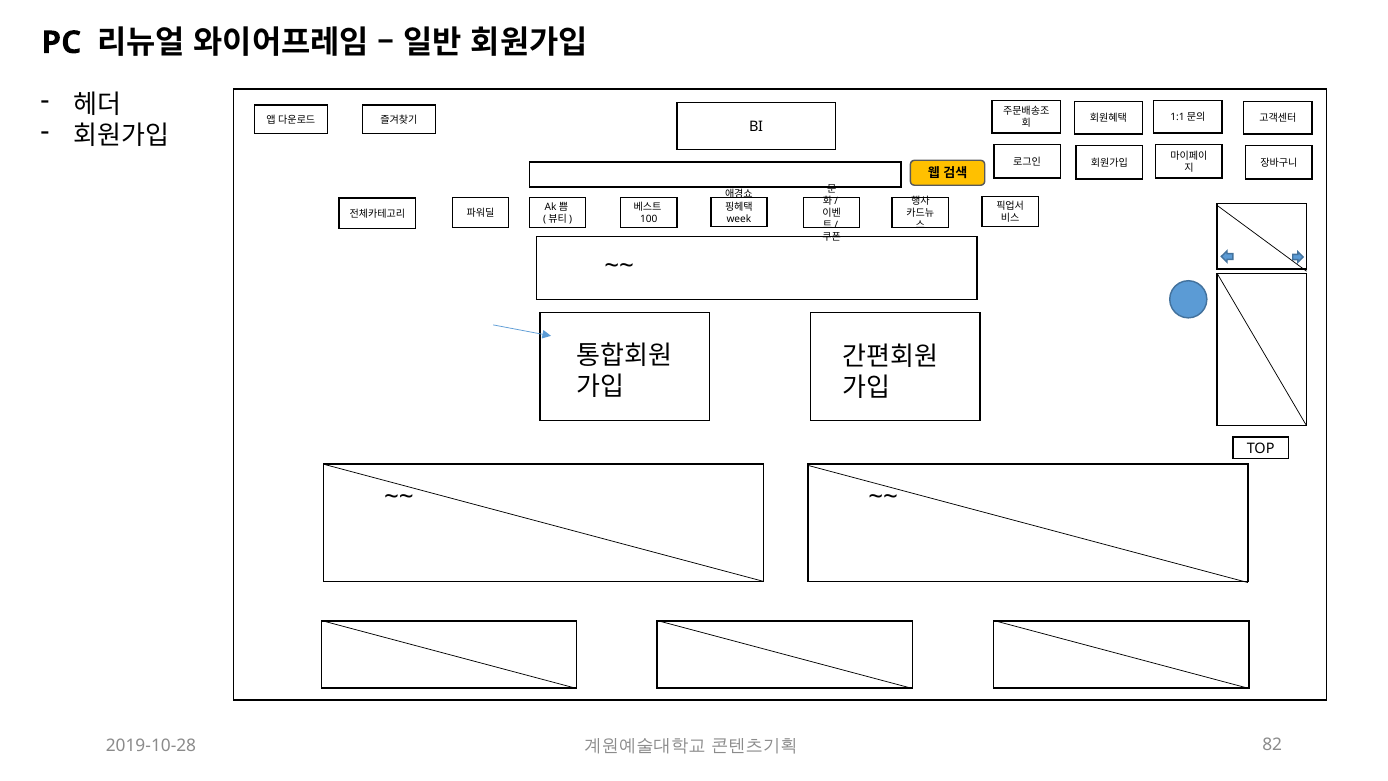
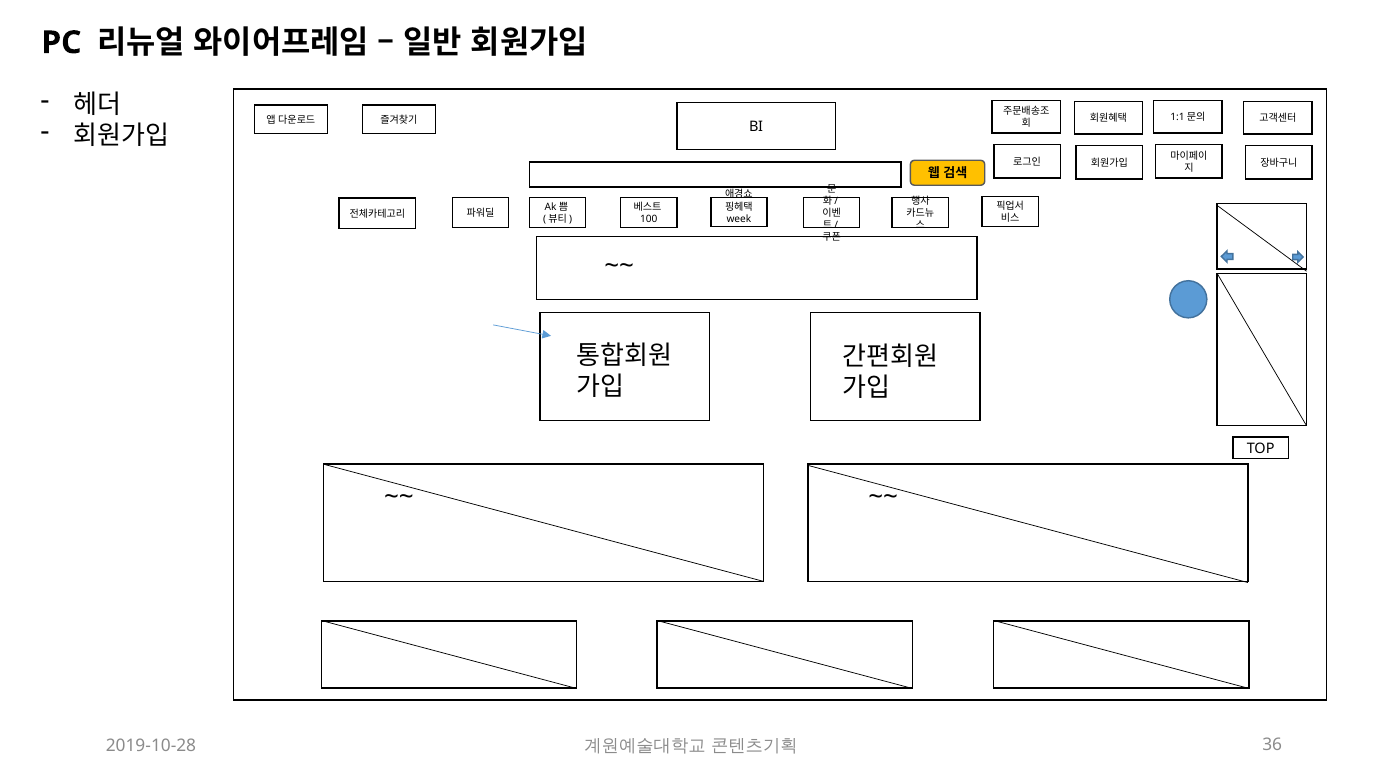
82: 82 -> 36 (1272, 744)
